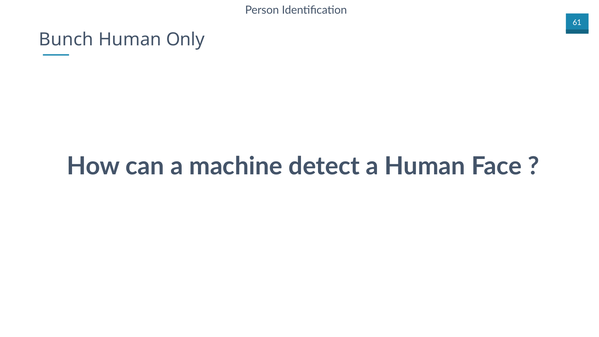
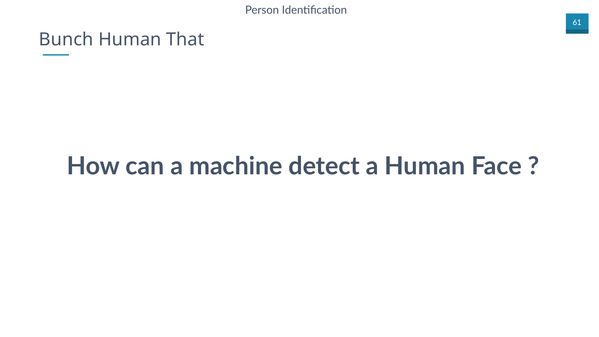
Only: Only -> That (185, 39)
